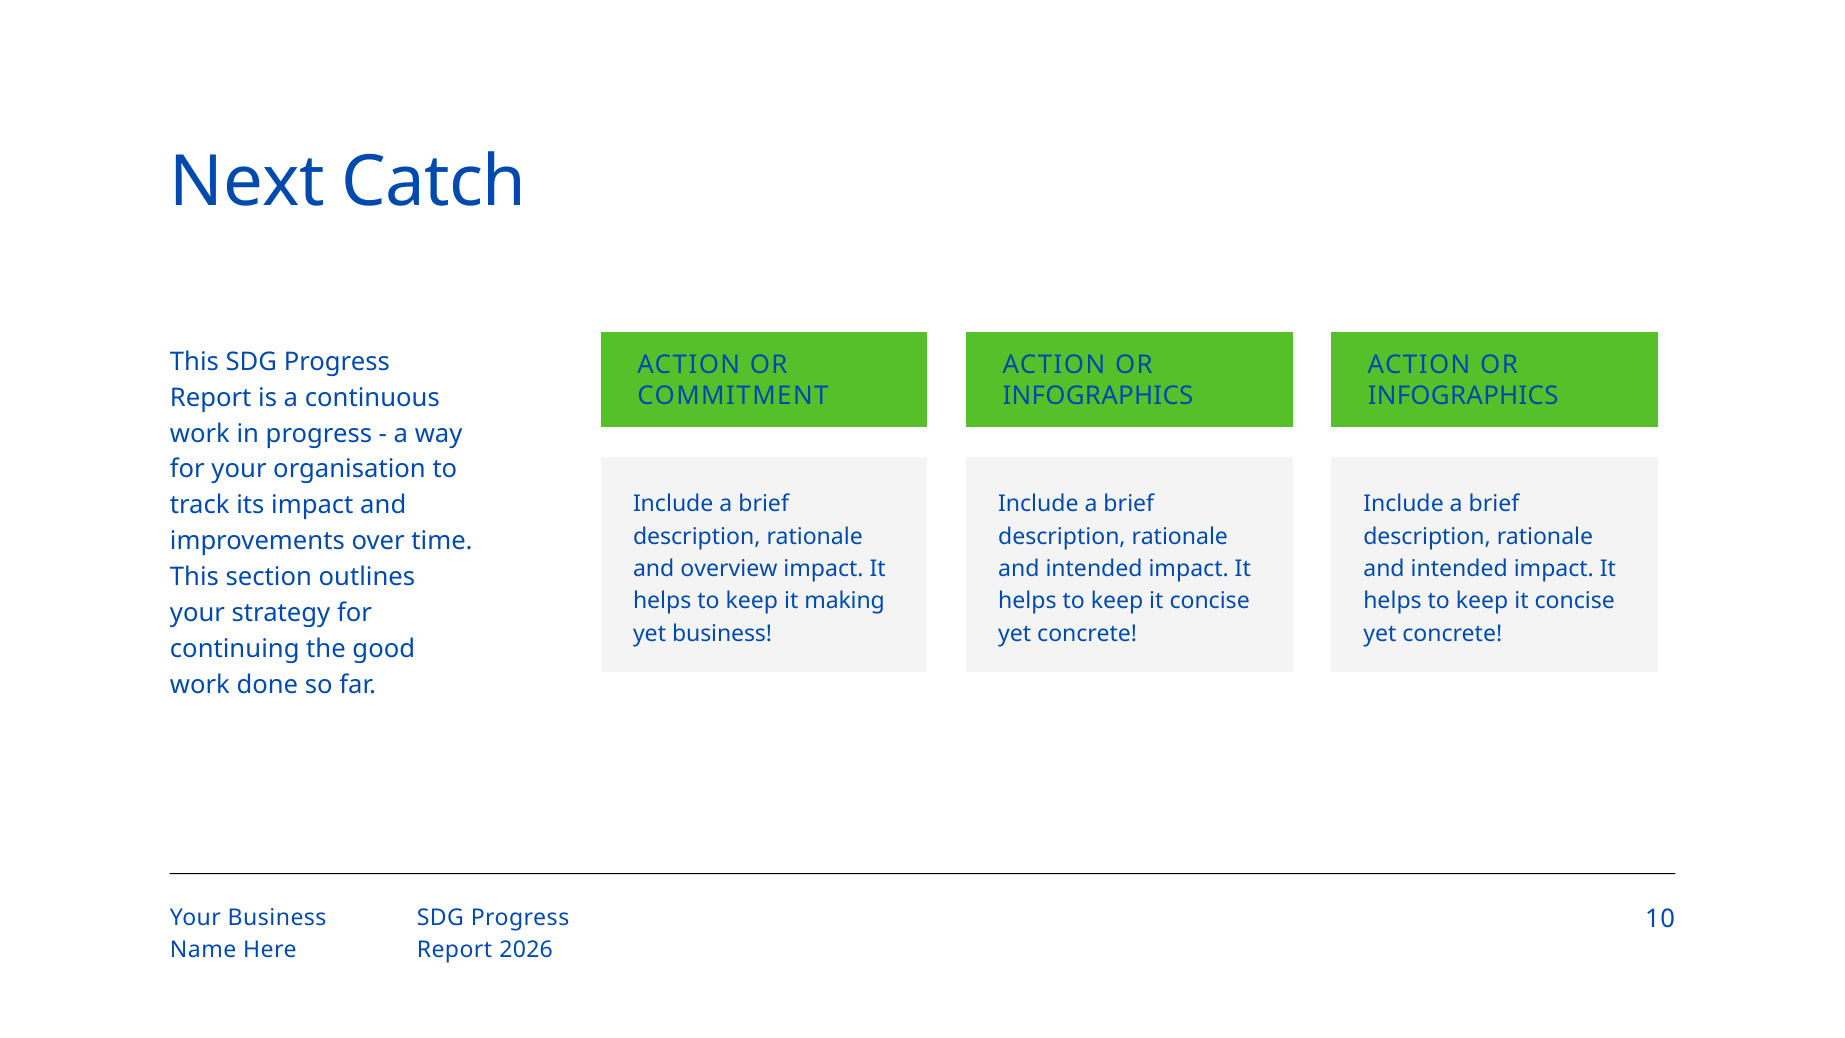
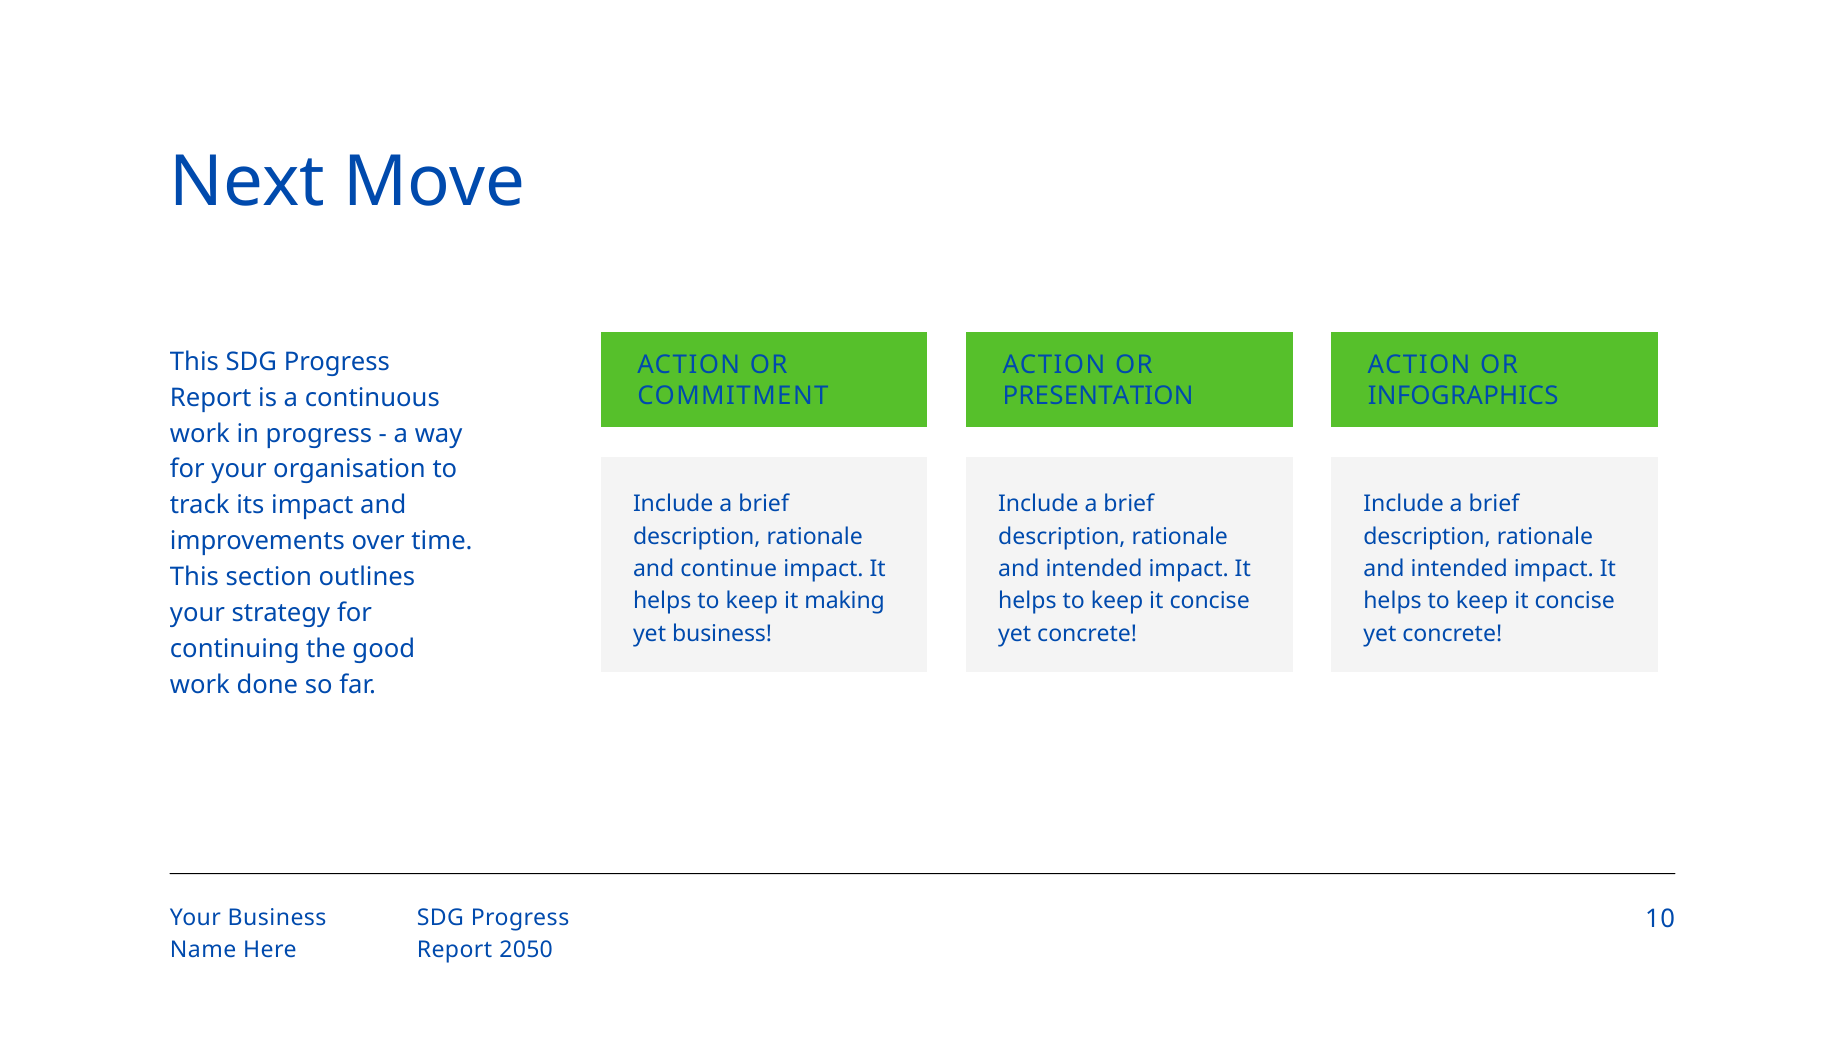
Catch: Catch -> Move (434, 182)
INFOGRAPHICS: INFOGRAPHICS -> PRESENTATION (1098, 396)
overview: overview -> continue (729, 569)
2026: 2026 -> 2050 (526, 950)
